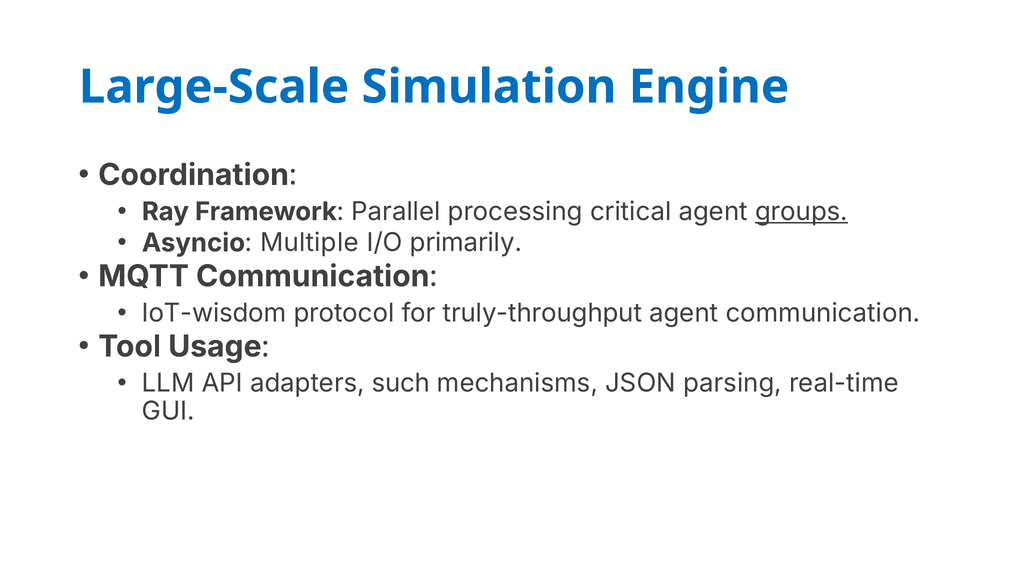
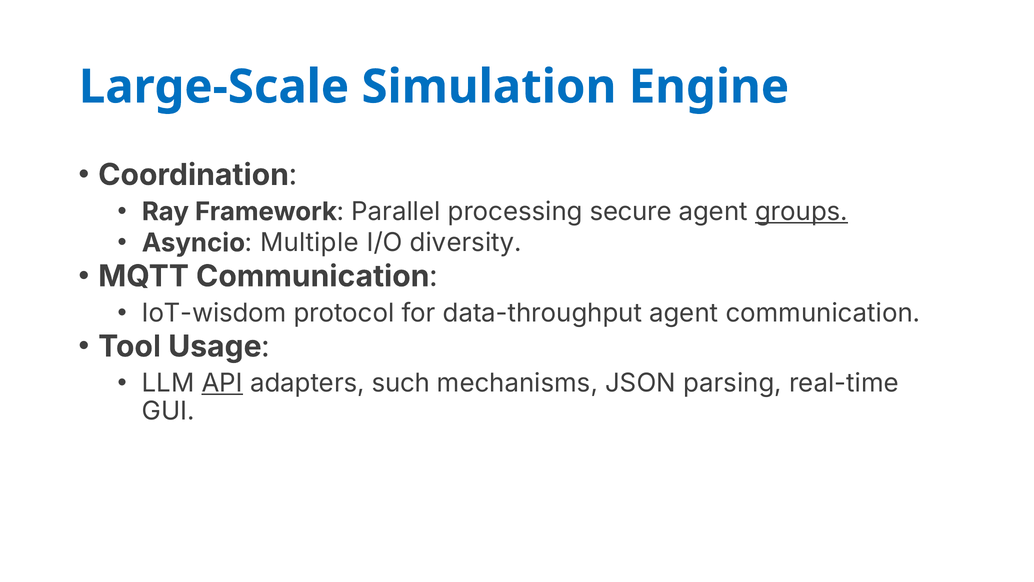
critical: critical -> secure (631, 212)
primarily: primarily -> diversity (466, 243)
truly-throughput: truly-throughput -> data-throughput (542, 313)
API underline: none -> present (222, 383)
